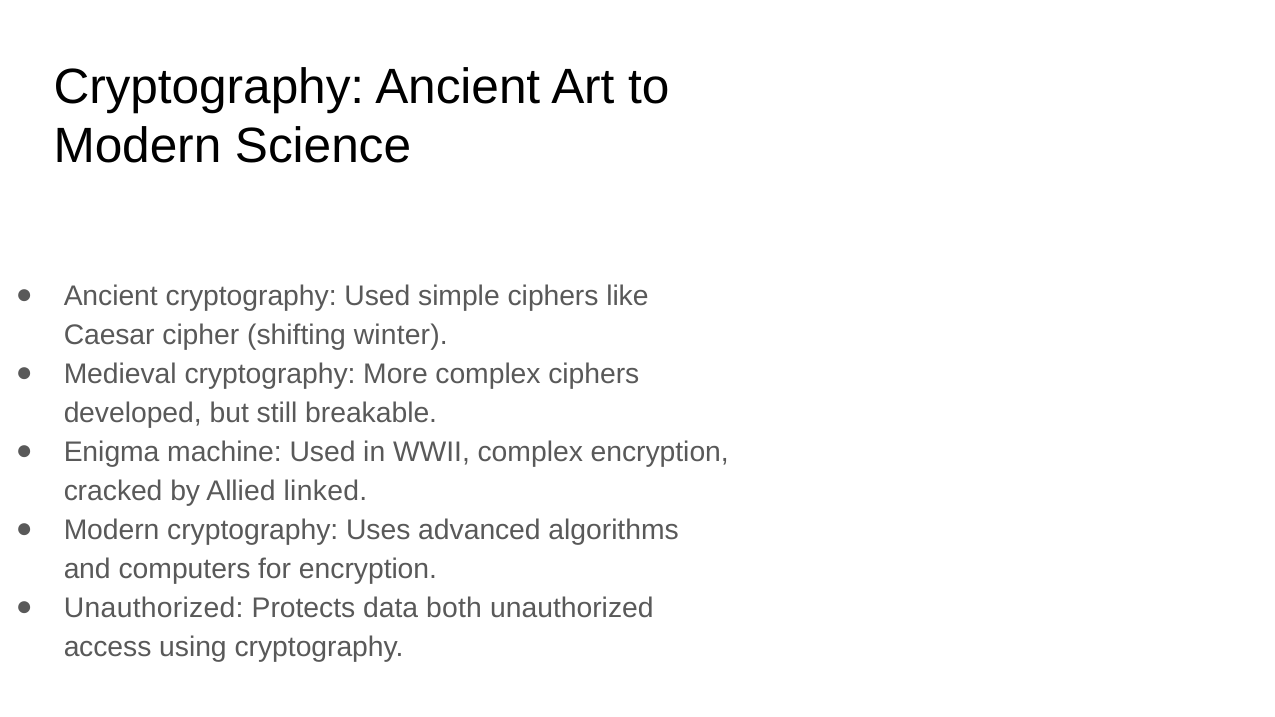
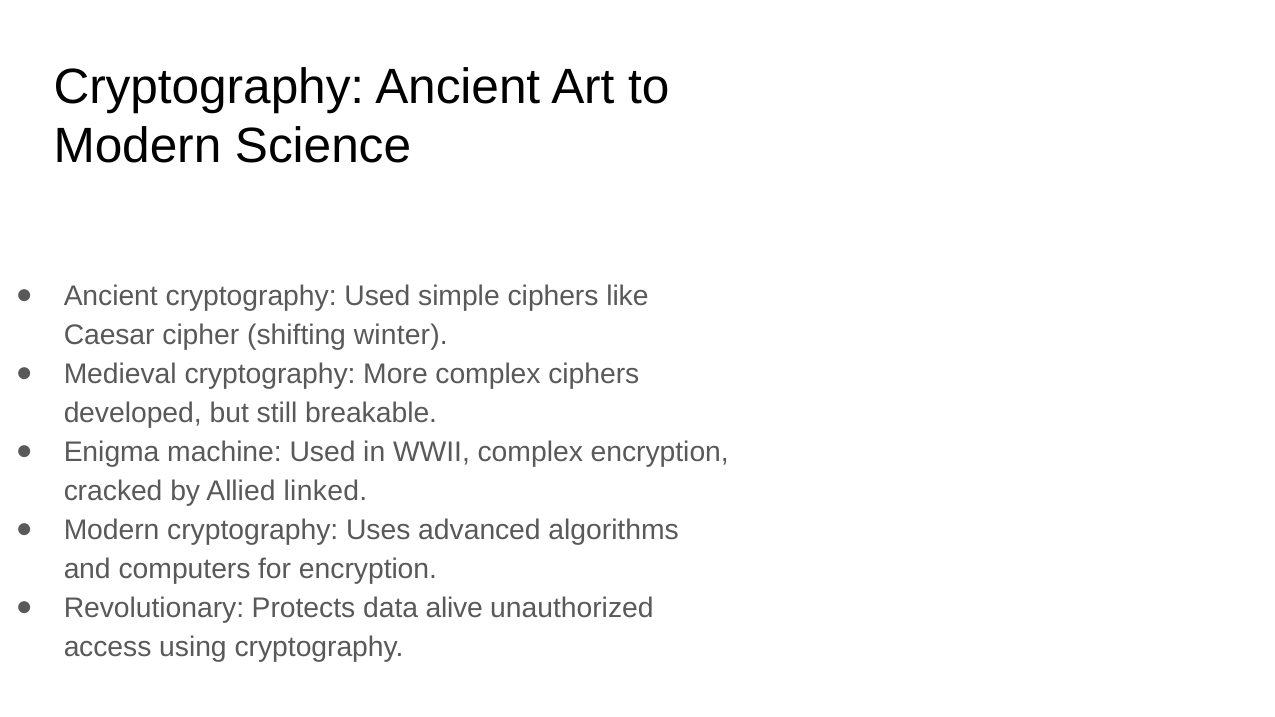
Unauthorized: Unauthorized -> Revolutionary (154, 608)
both: both -> alive (454, 608)
